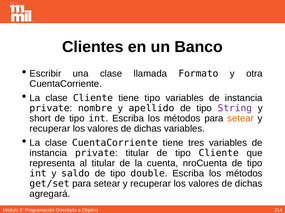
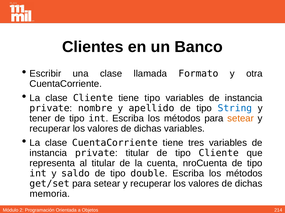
String colour: purple -> blue (235, 109)
short: short -> tener (40, 119)
agregará: agregará -> memoria (50, 195)
